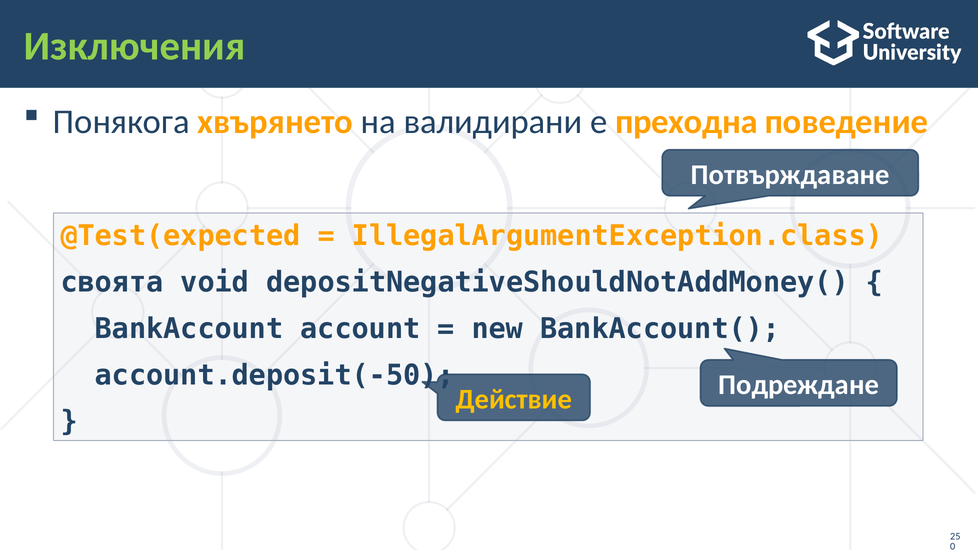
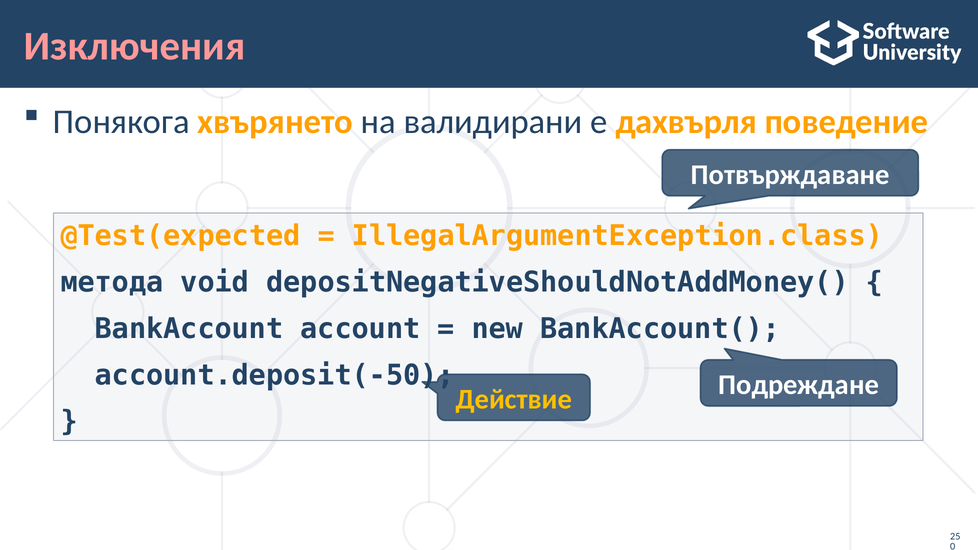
Изключения colour: light green -> pink (135, 46)
преходна: преходна -> дахвърля (686, 122)
своята: своята -> метода (112, 282)
